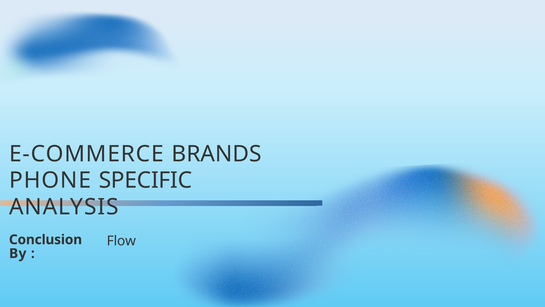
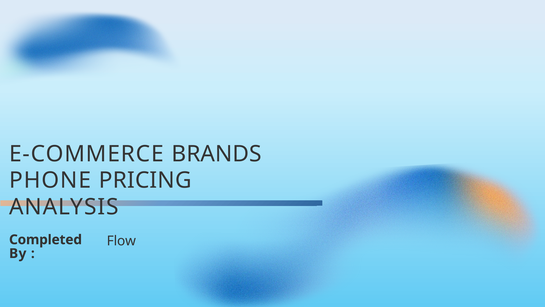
SPECIFIC: SPECIFIC -> PRICING (145, 180)
Conclusion: Conclusion -> Completed (46, 239)
